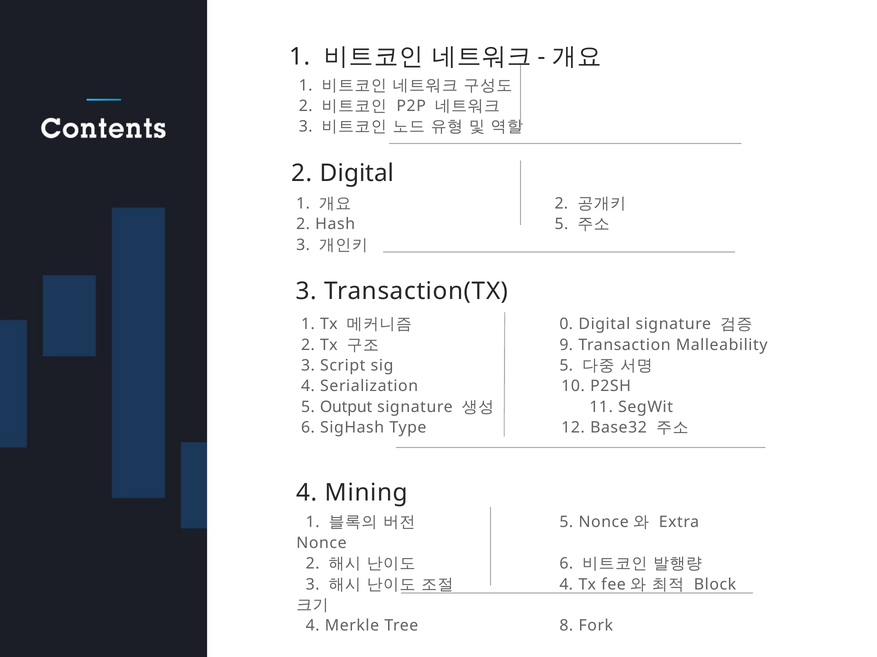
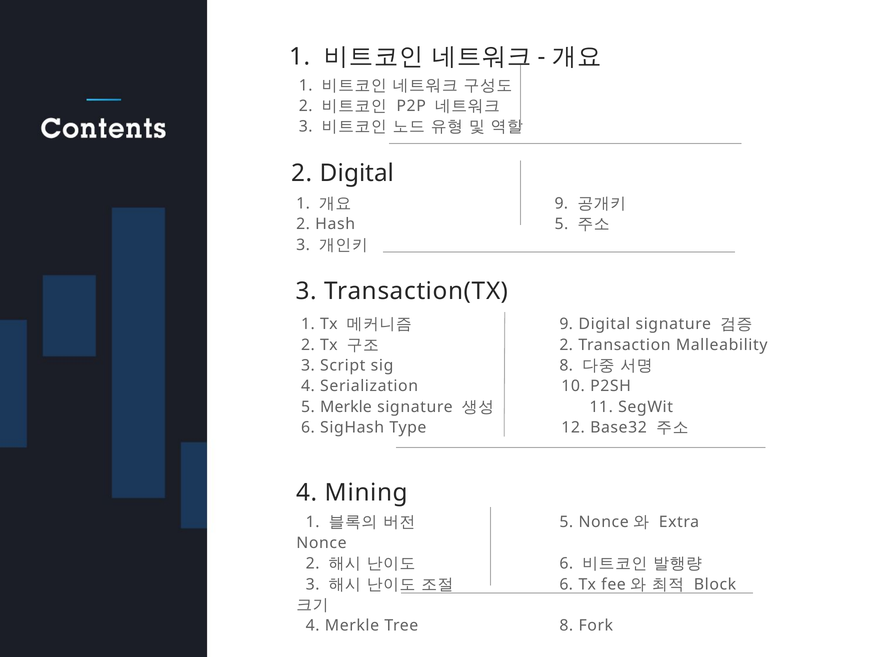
2: 2 -> 9 (561, 204)
0: 0 -> 9 (566, 325)
9: 9 -> 2 (566, 345)
sig 5: 5 -> 8 (566, 366)
5 Output: Output -> Merkle (346, 407)
4: 4 -> 6 (566, 585)
